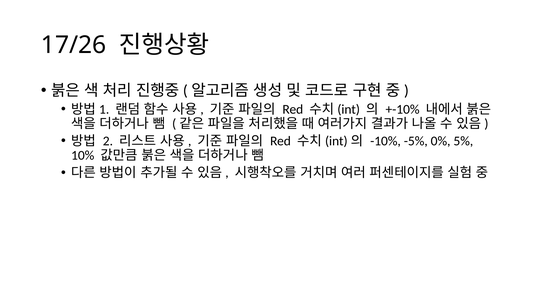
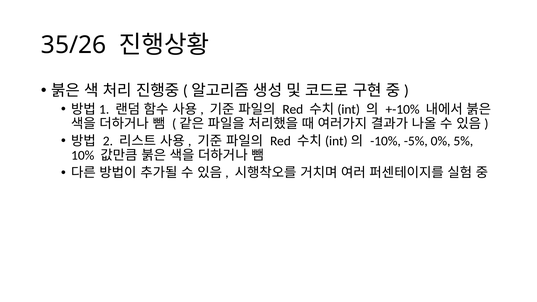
17/26: 17/26 -> 35/26 (74, 45)
